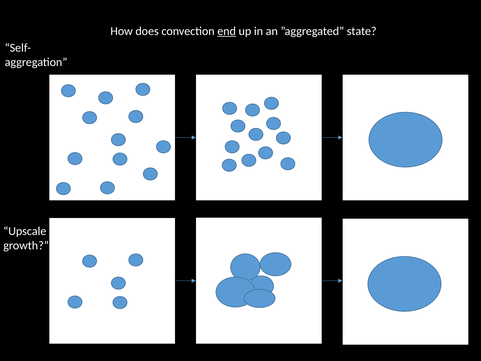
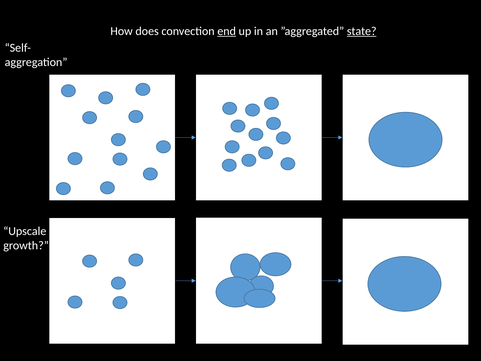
state underline: none -> present (362, 31)
